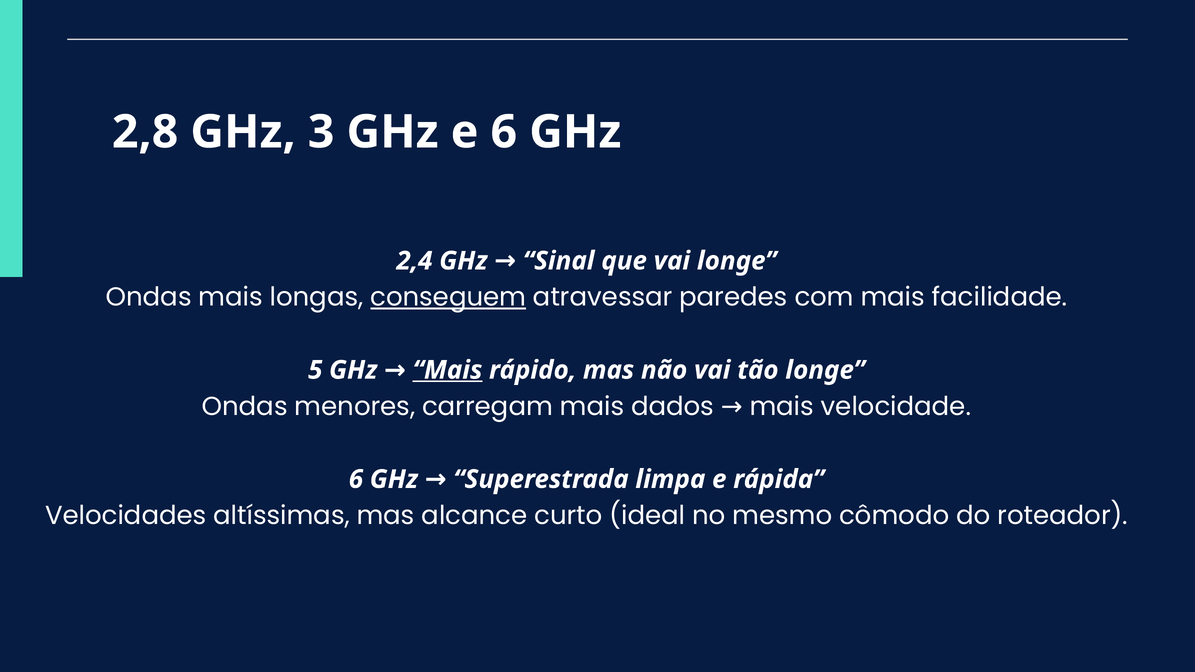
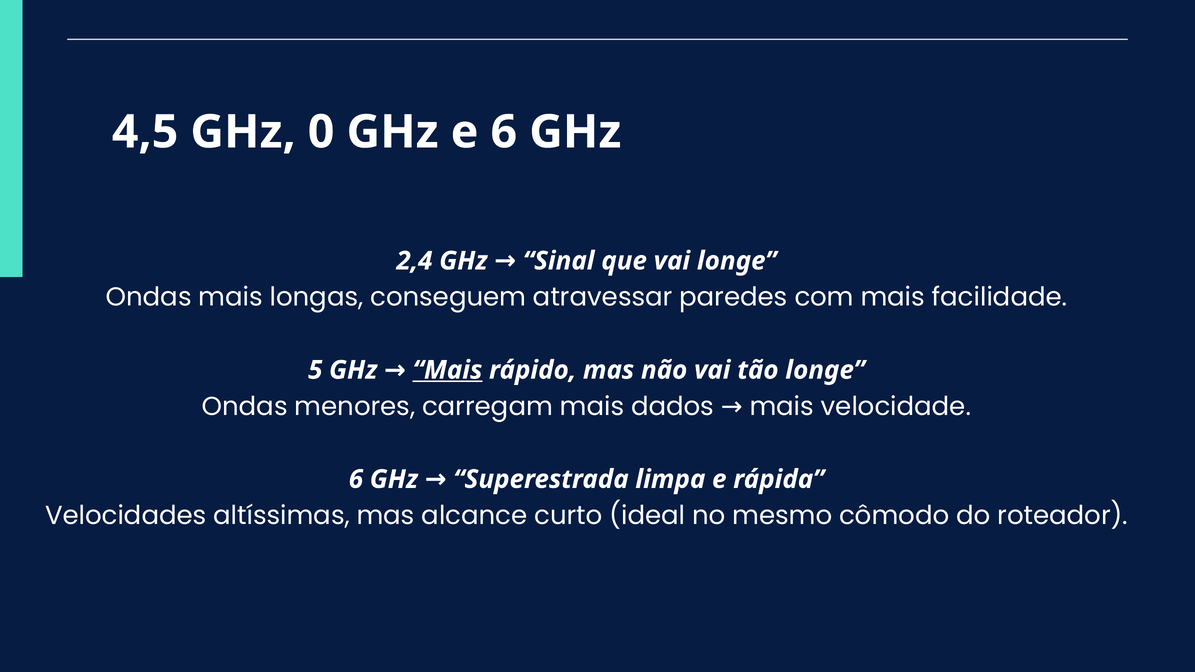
2,8: 2,8 -> 4,5 (145, 132)
3: 3 -> 0 (321, 132)
conseguem underline: present -> none (448, 297)
